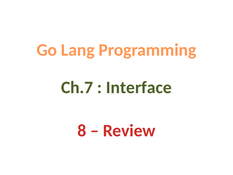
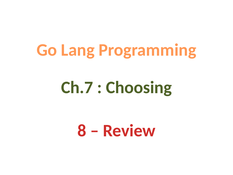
Interface: Interface -> Choosing (139, 87)
